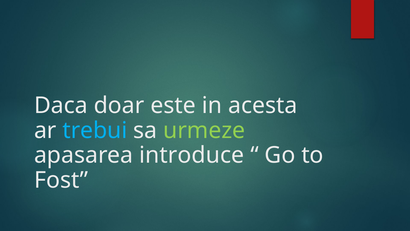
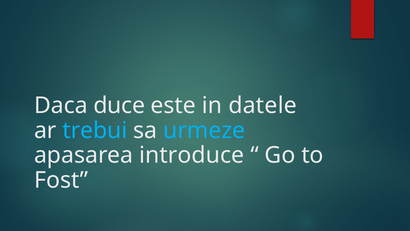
doar: doar -> duce (119, 105)
acesta: acesta -> datele (263, 105)
urmeze colour: light green -> light blue (204, 130)
